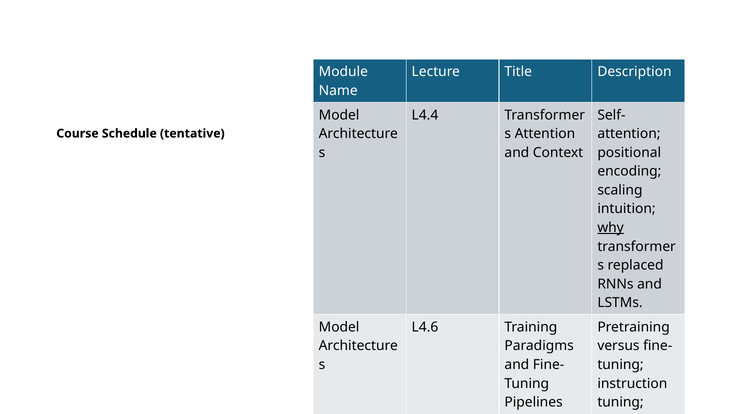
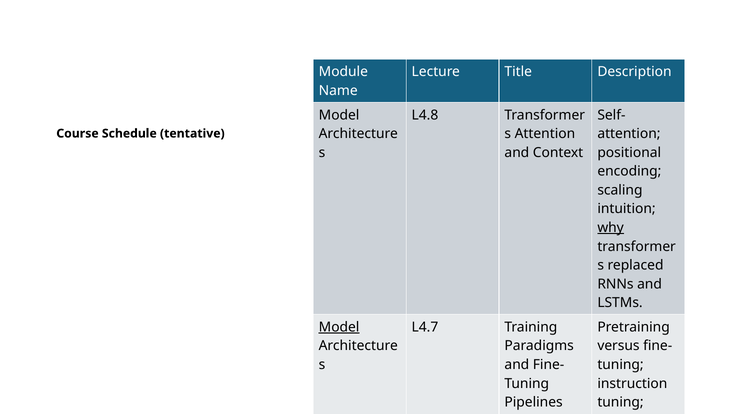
L4.4: L4.4 -> L4.8 (425, 115)
Model underline: none -> present (339, 328)
L4.6: L4.6 -> L4.7 (425, 328)
